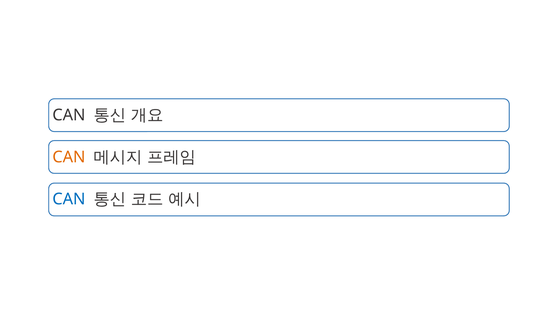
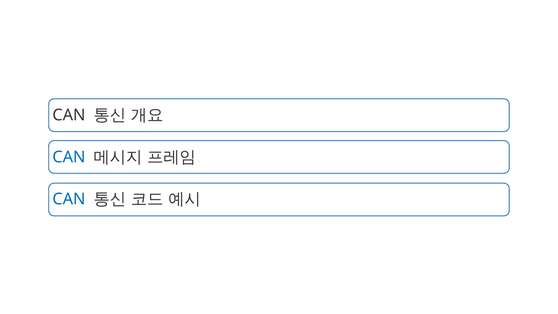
CAN colour: orange -> blue (69, 157)
